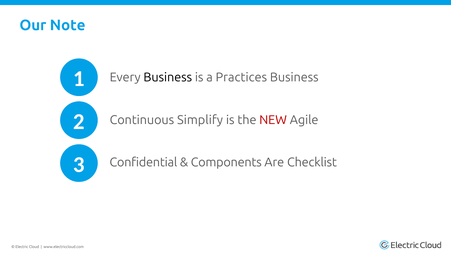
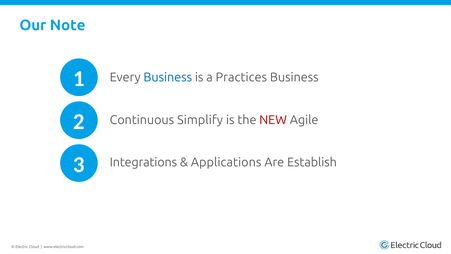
Business colour: black -> blue (168, 77)
Confidential: Confidential -> Integrations (143, 162)
Components: Components -> Applications (226, 162)
Checklist: Checklist -> Establish (312, 162)
